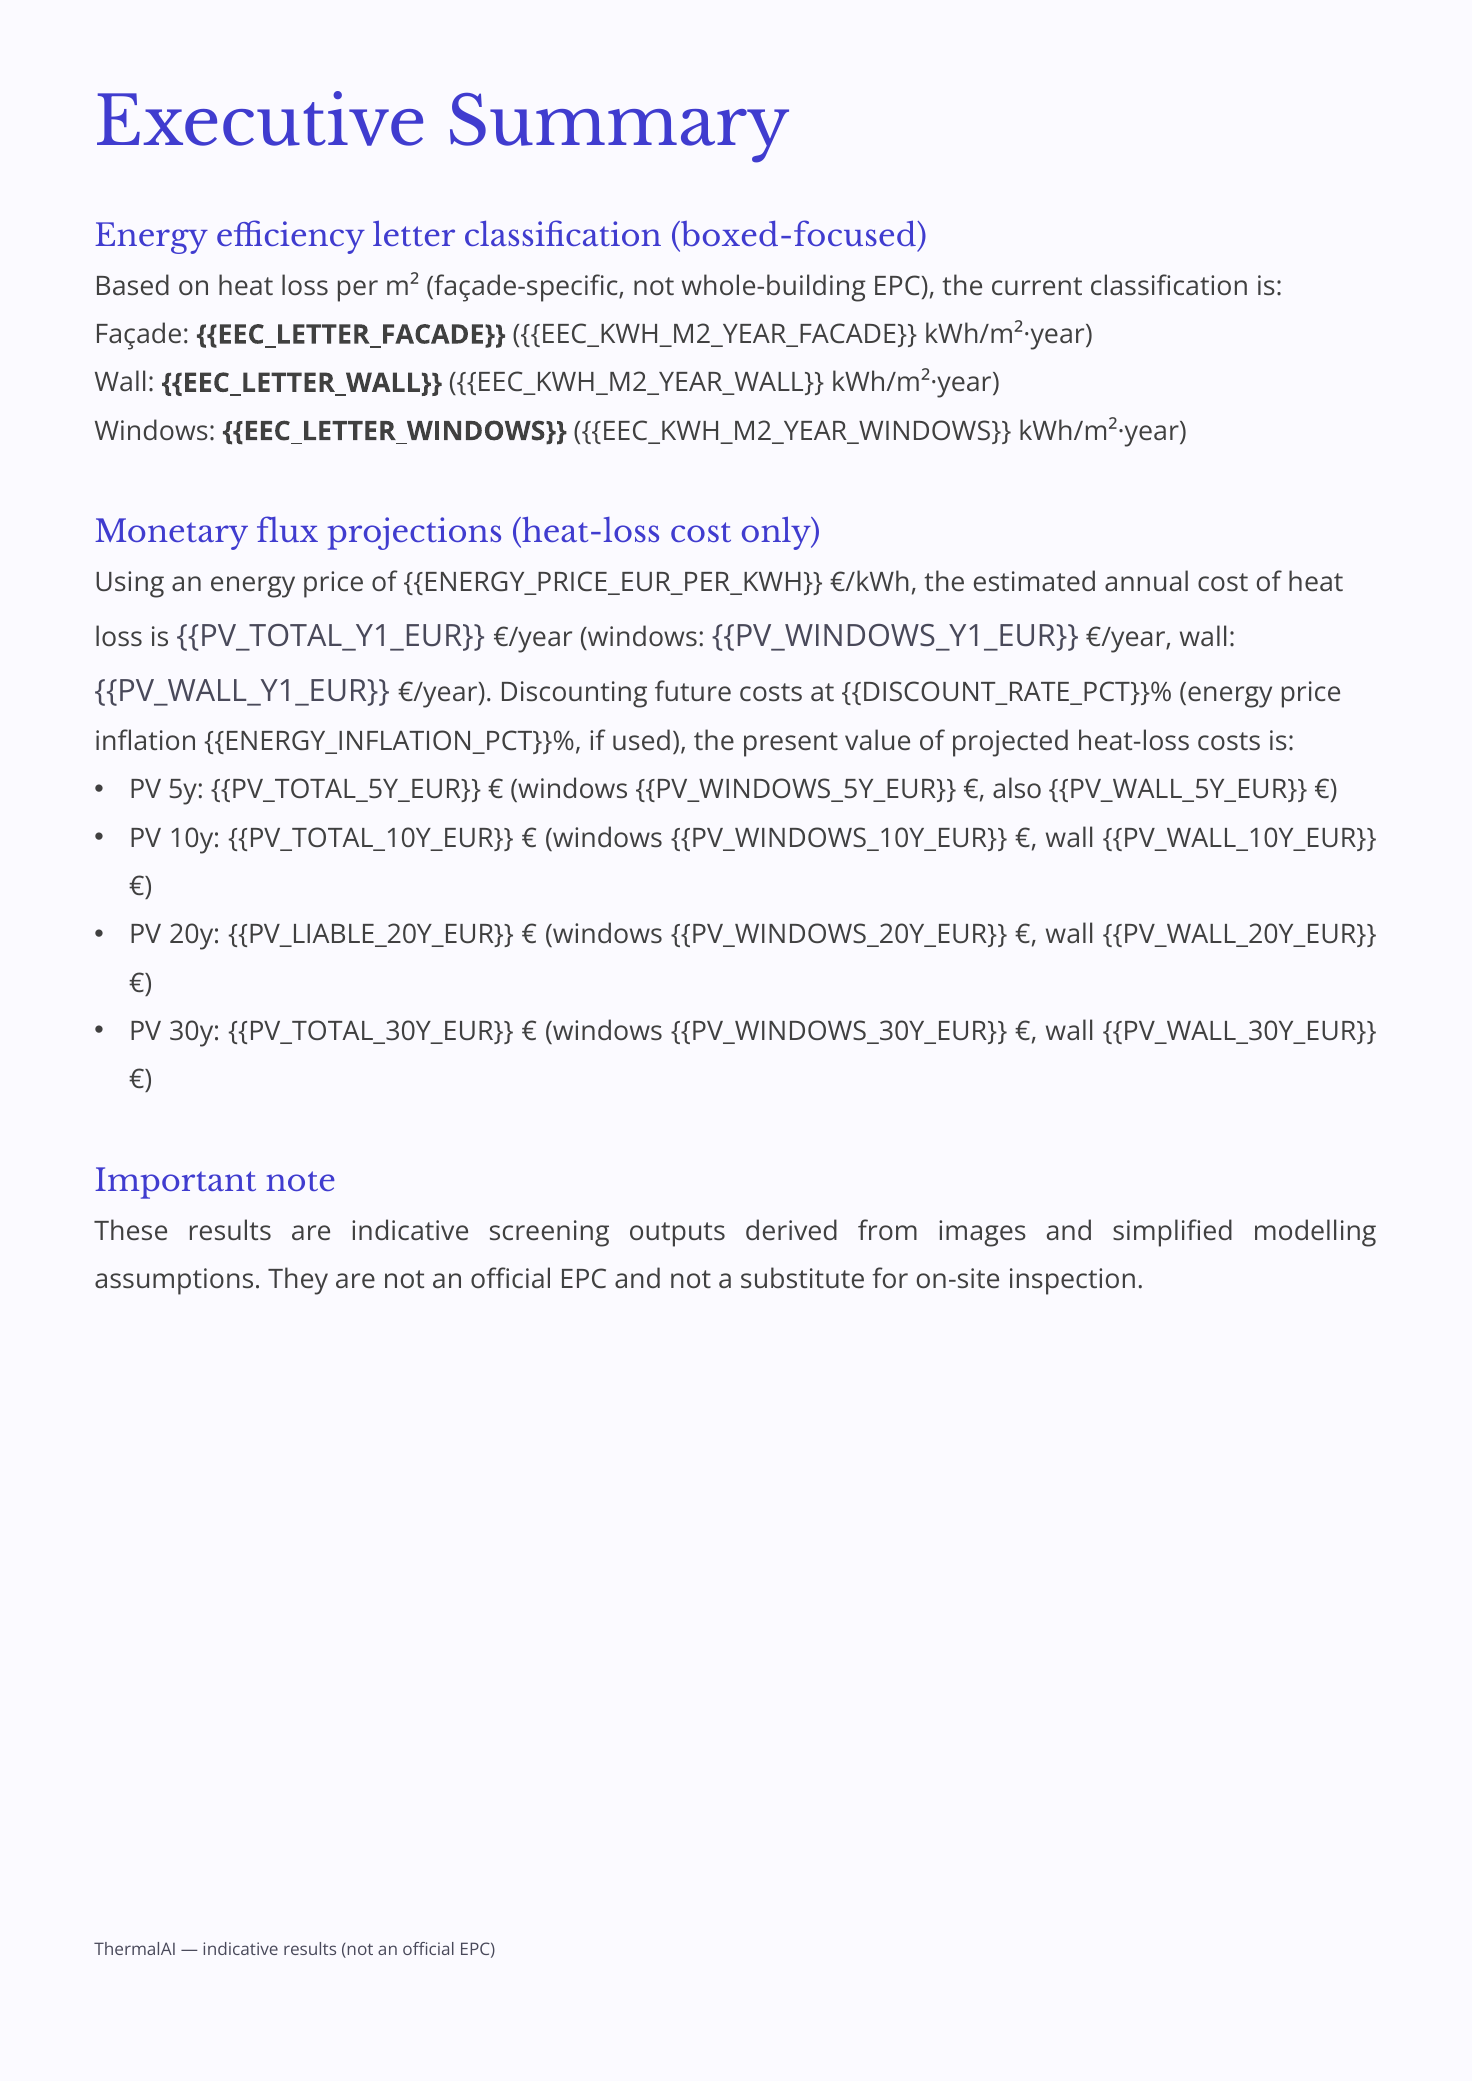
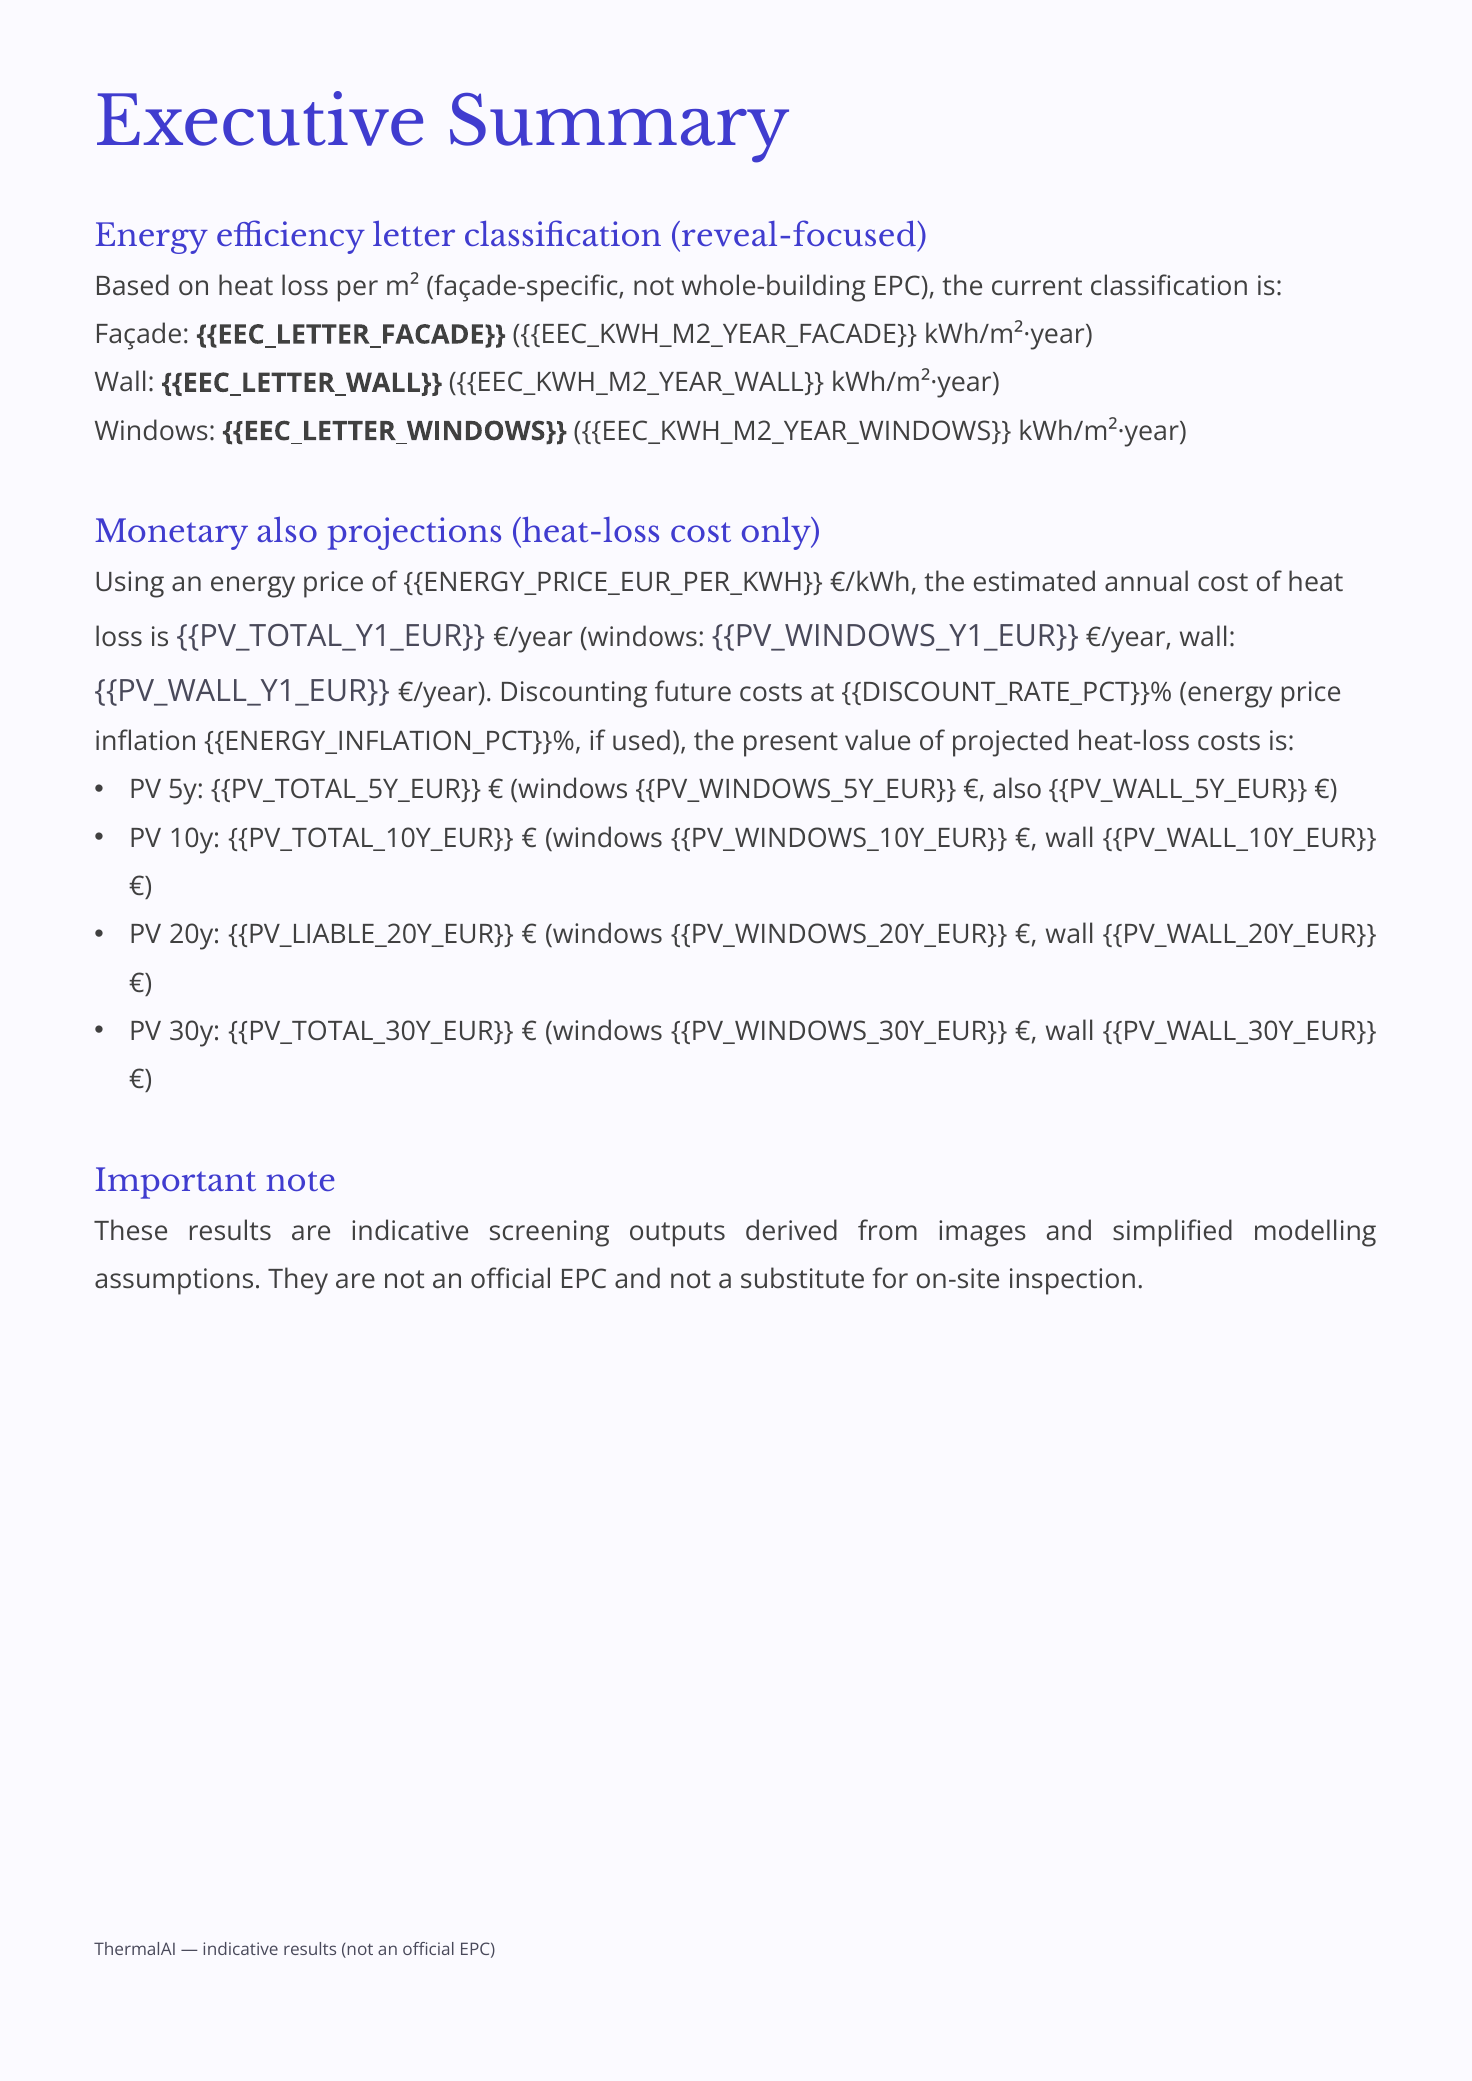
boxed-focused: boxed-focused -> reveal-focused (799, 236)
Monetary flux: flux -> also (287, 533)
